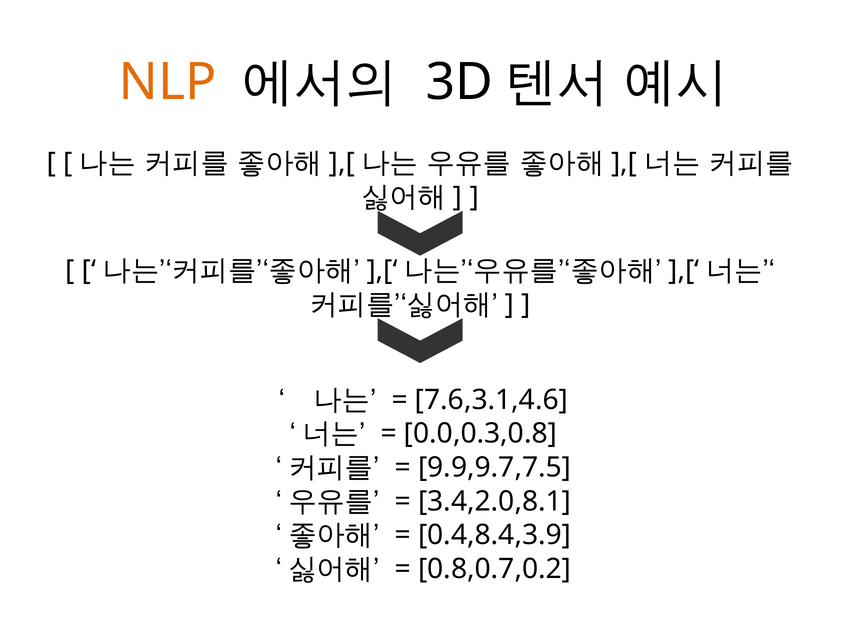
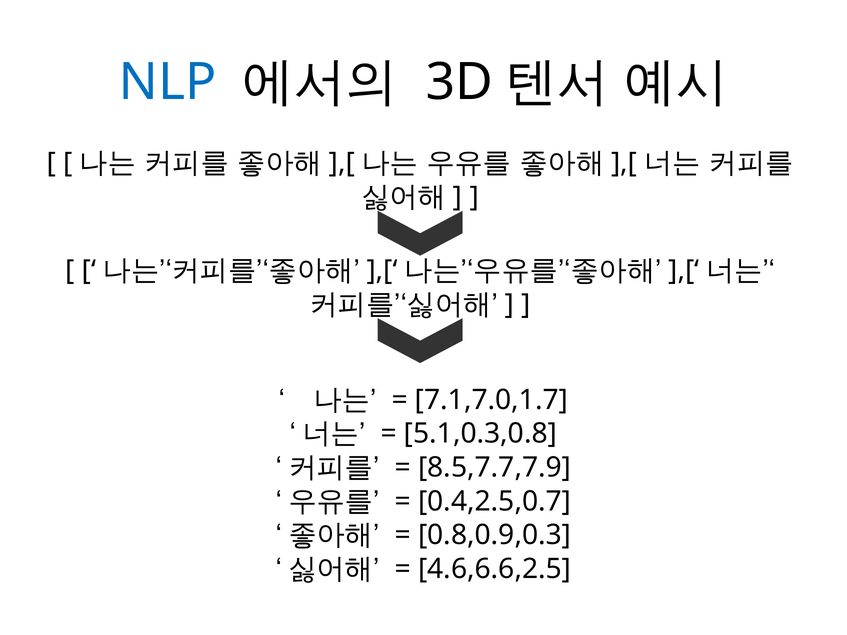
NLP colour: orange -> blue (168, 82)
7.6,3.1,4.6: 7.6,3.1,4.6 -> 7.1,7.0,1.7 (492, 400)
0.0,0.3,0.8: 0.0,0.3,0.8 -> 5.1,0.3,0.8 (481, 434)
9.9,9.7,7.5: 9.9,9.7,7.5 -> 8.5,7.7,7.9 (495, 468)
3.4,2.0,8.1: 3.4,2.0,8.1 -> 0.4,2.5,0.7 (495, 502)
0.4,8.4,3.9: 0.4,8.4,3.9 -> 0.8,0.9,0.3 (495, 535)
0.8,0.7,0.2: 0.8,0.7,0.2 -> 4.6,6.6,2.5 (495, 569)
